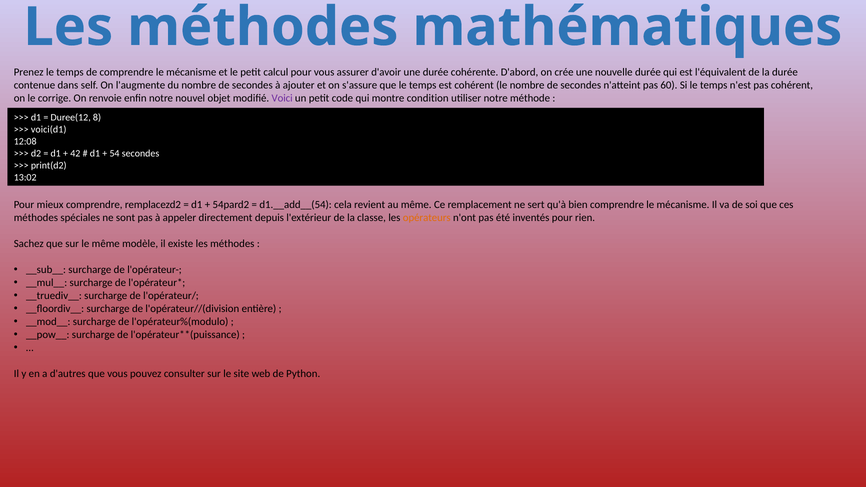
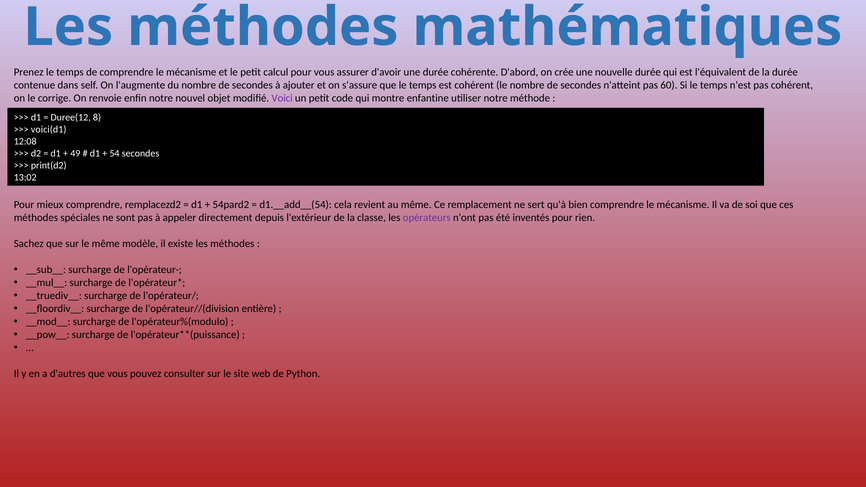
condition: condition -> enfantine (428, 98)
42: 42 -> 49 (75, 153)
opérateurs colour: orange -> purple (427, 218)
